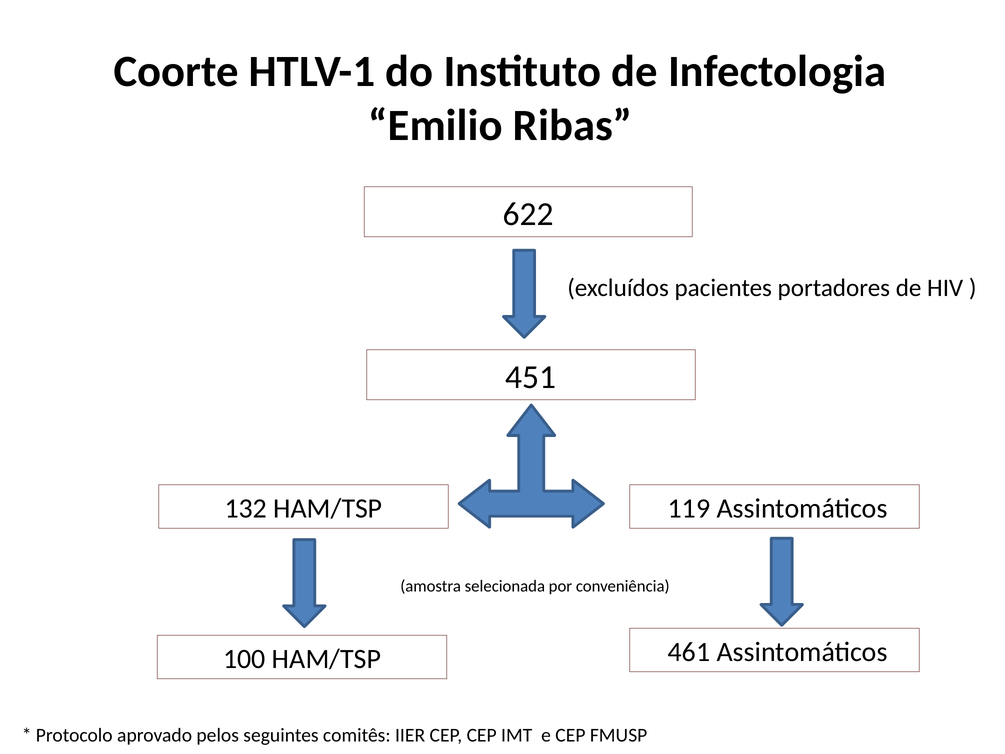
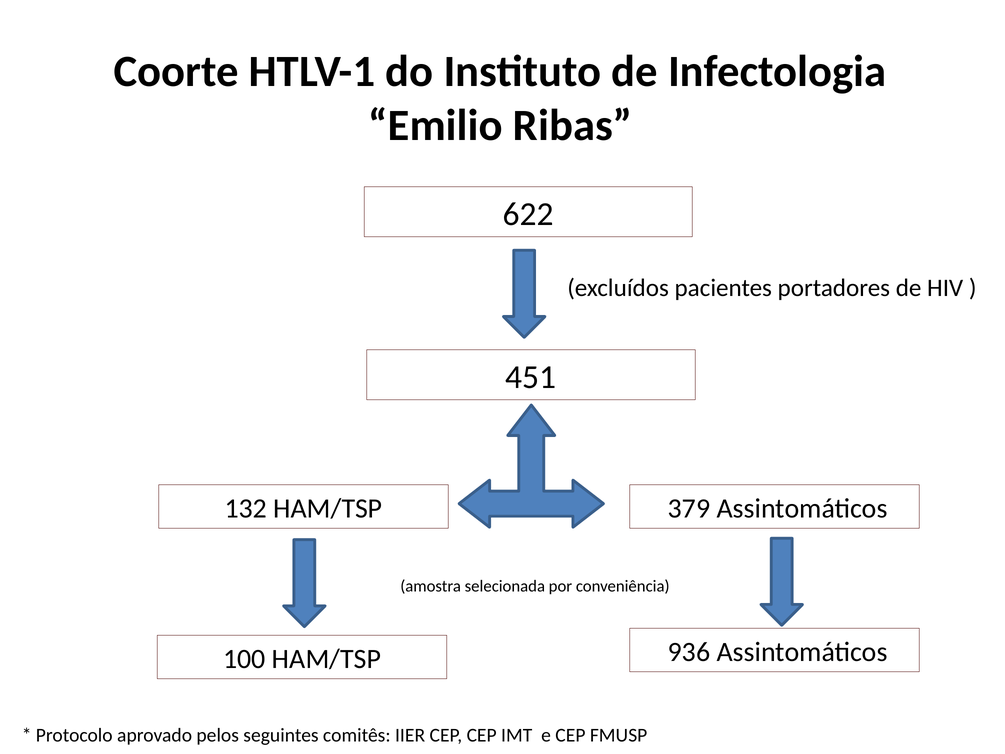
119: 119 -> 379 (689, 508)
461: 461 -> 936 (689, 652)
